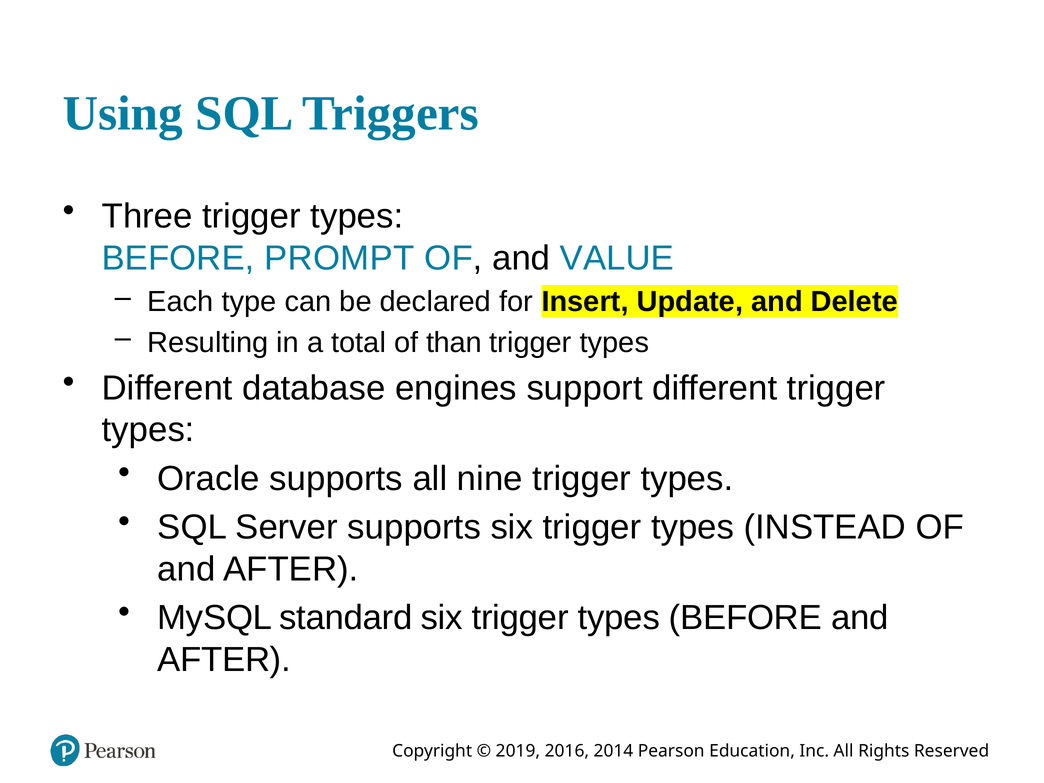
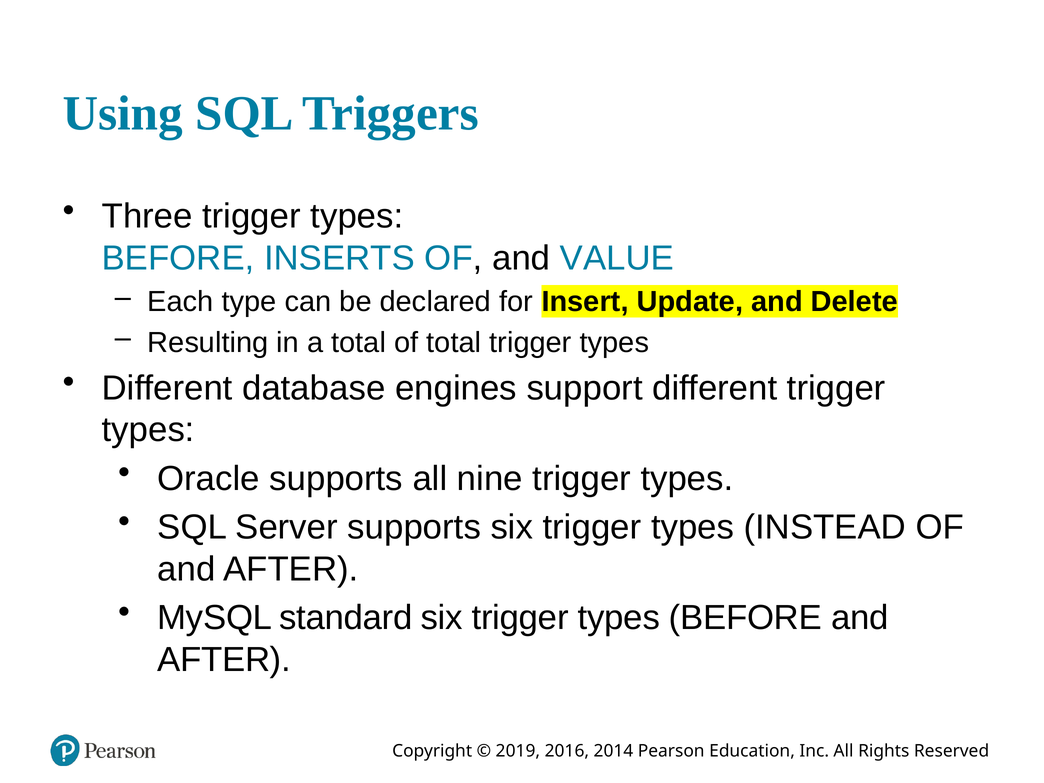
PROMPT: PROMPT -> INSERTS (339, 258)
of than: than -> total (454, 343)
